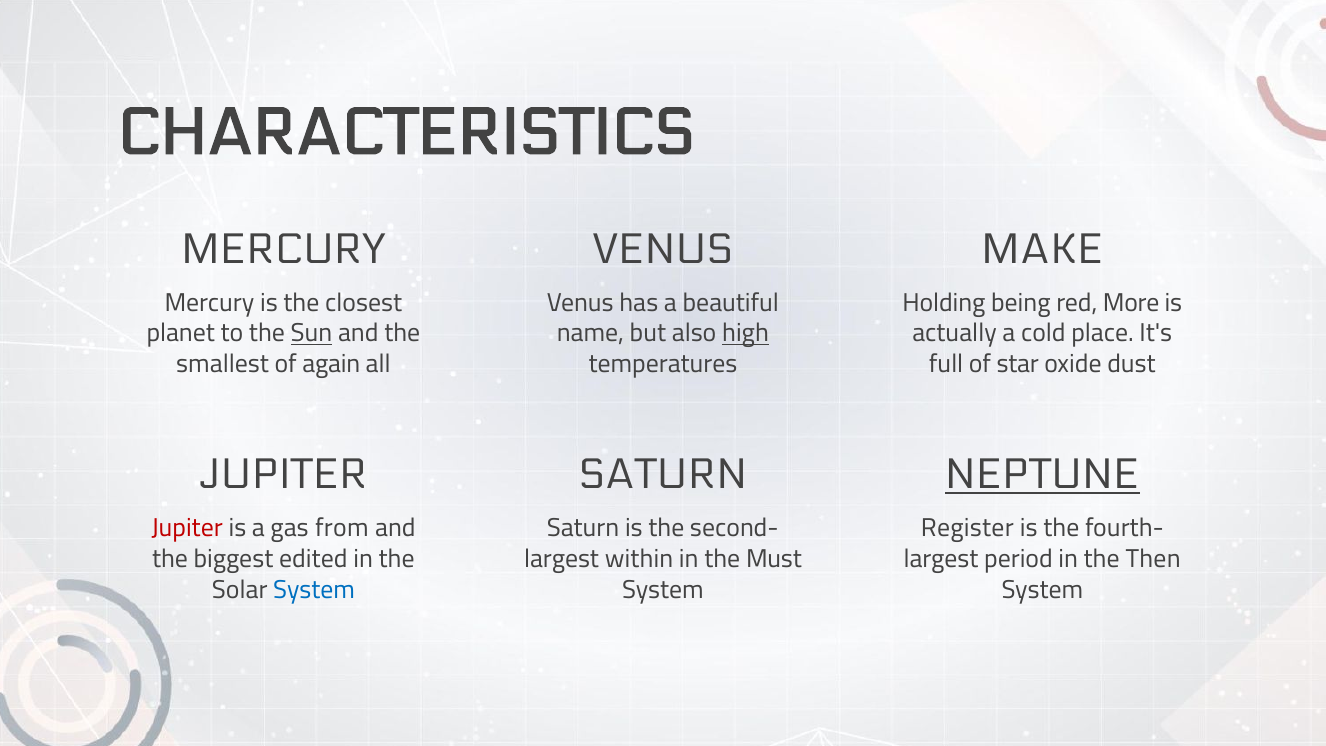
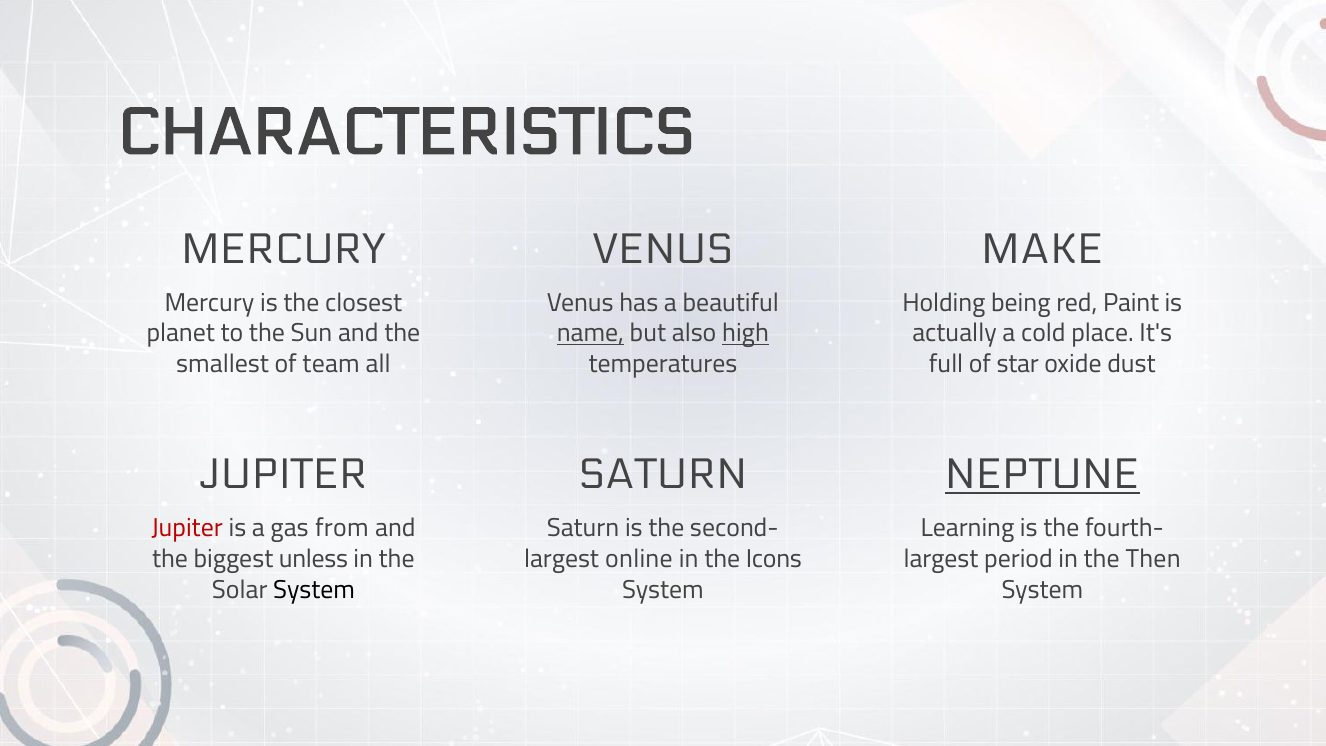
More: More -> Paint (1131, 302)
Sun underline: present -> none (311, 333)
name underline: none -> present (590, 333)
again: again -> team (331, 364)
Register: Register -> Learning (967, 528)
edited: edited -> unless (313, 559)
within: within -> online (639, 559)
Must: Must -> Icons (774, 559)
System colour: blue -> black (314, 589)
